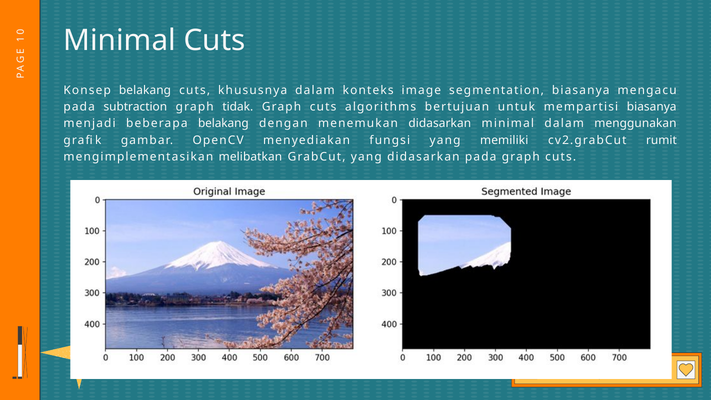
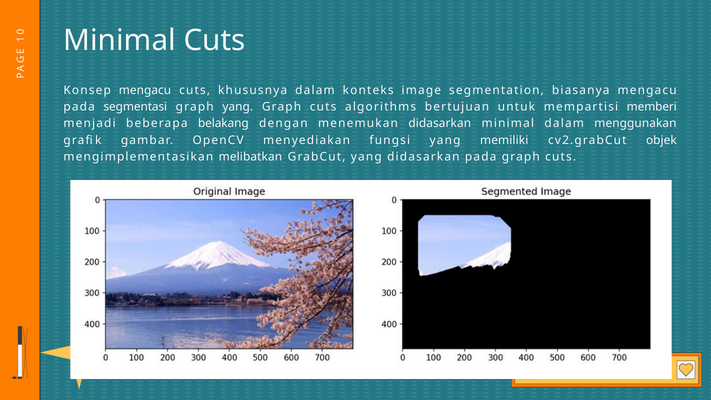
Konsep belakang: belakang -> mengacu (145, 90)
subtraction: subtraction -> segmentasi (135, 107)
graph tidak: tidak -> yang (238, 107)
mempartisi biasanya: biasanya -> memberi (652, 107)
rumit: rumit -> objek (661, 140)
